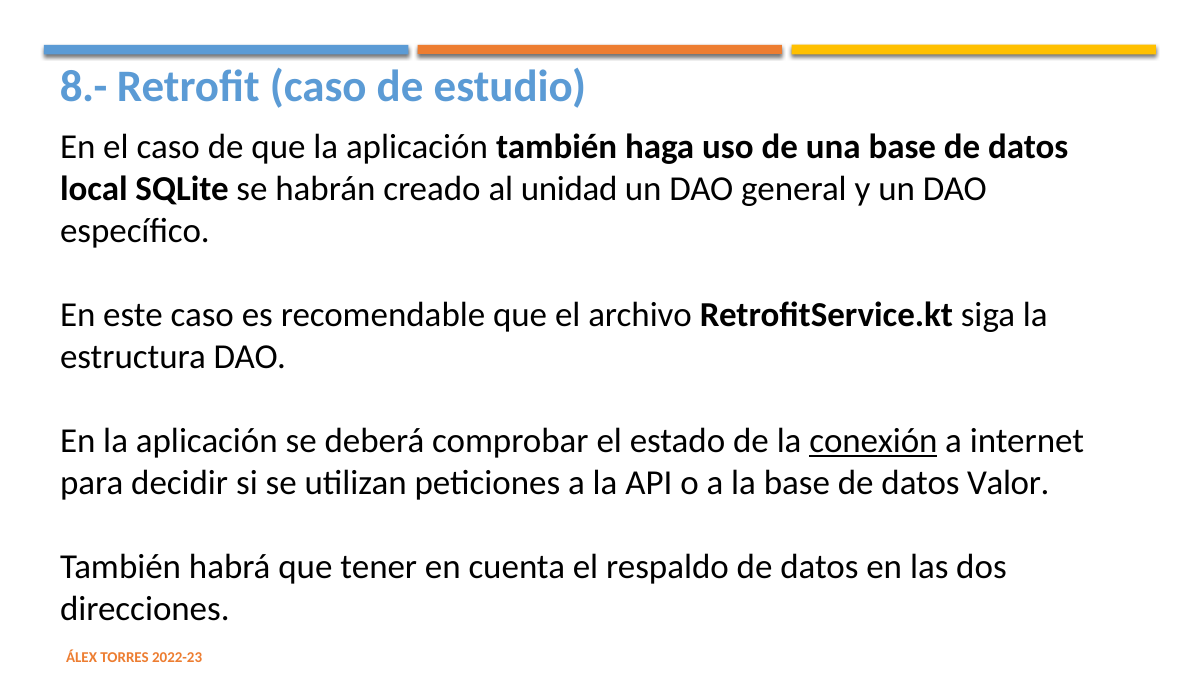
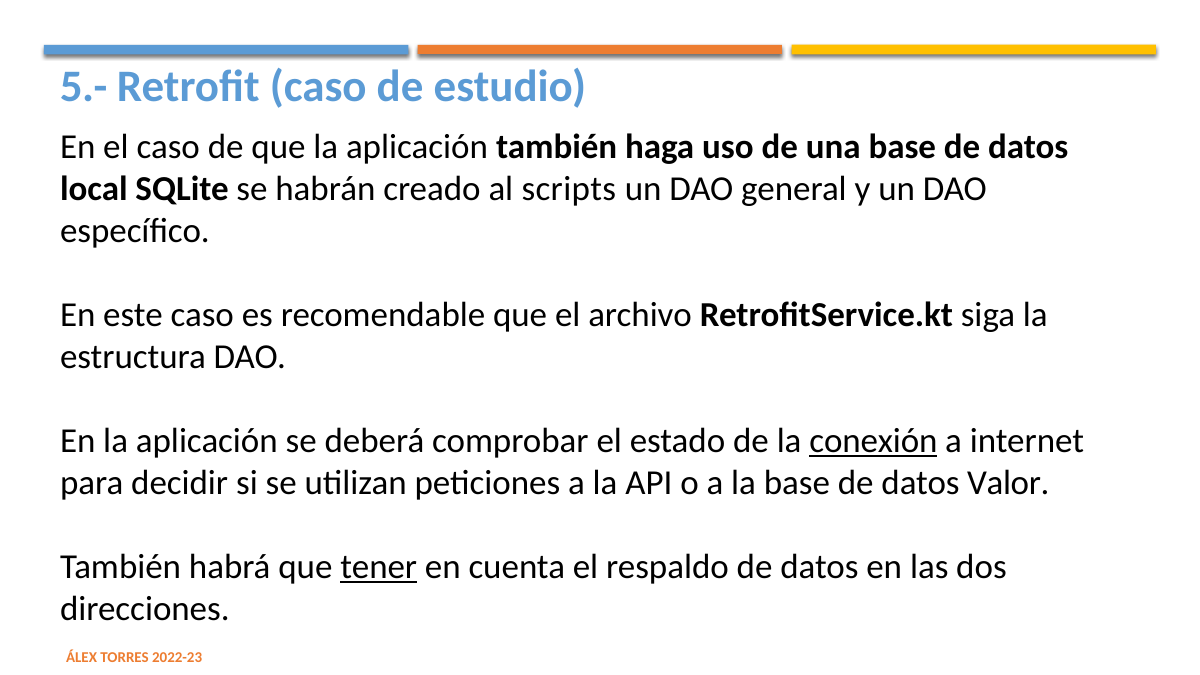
8.-: 8.- -> 5.- (84, 86)
unidad: unidad -> scripts (569, 189)
tener underline: none -> present (379, 567)
